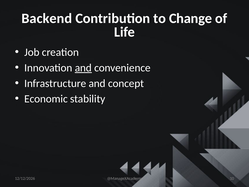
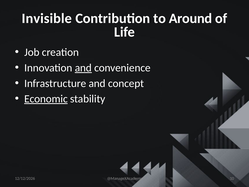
Backend: Backend -> Invisible (47, 18)
Change: Change -> Around (191, 18)
Economic underline: none -> present (46, 99)
